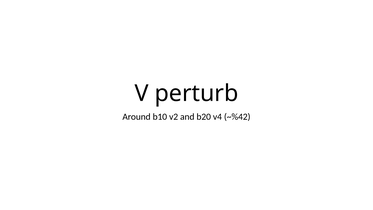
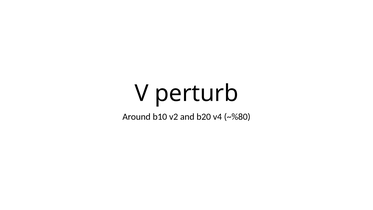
~%42: ~%42 -> ~%80 (237, 117)
